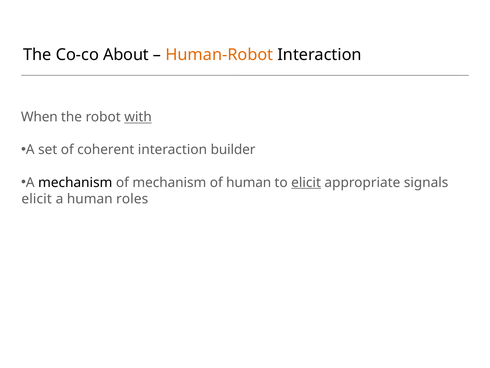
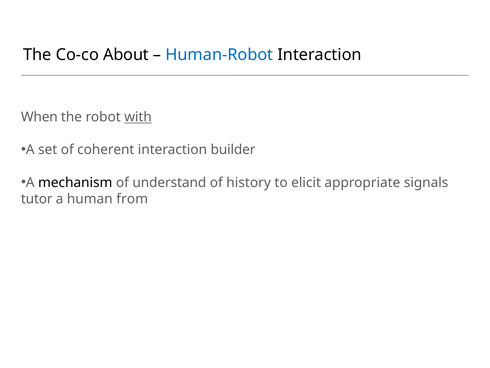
Human-Robot colour: orange -> blue (219, 55)
of mechanism: mechanism -> understand (169, 182)
of human: human -> history (249, 182)
elicit underline: present -> none (306, 182)
elicit: elicit -> tutor (37, 199)
roles: roles -> from (132, 199)
